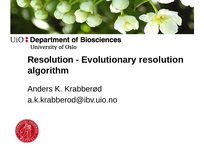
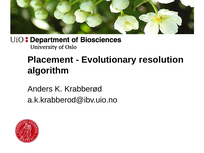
Resolution: Resolution -> Placement (50, 60)
